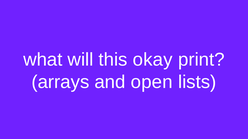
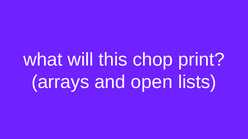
okay: okay -> chop (153, 60)
